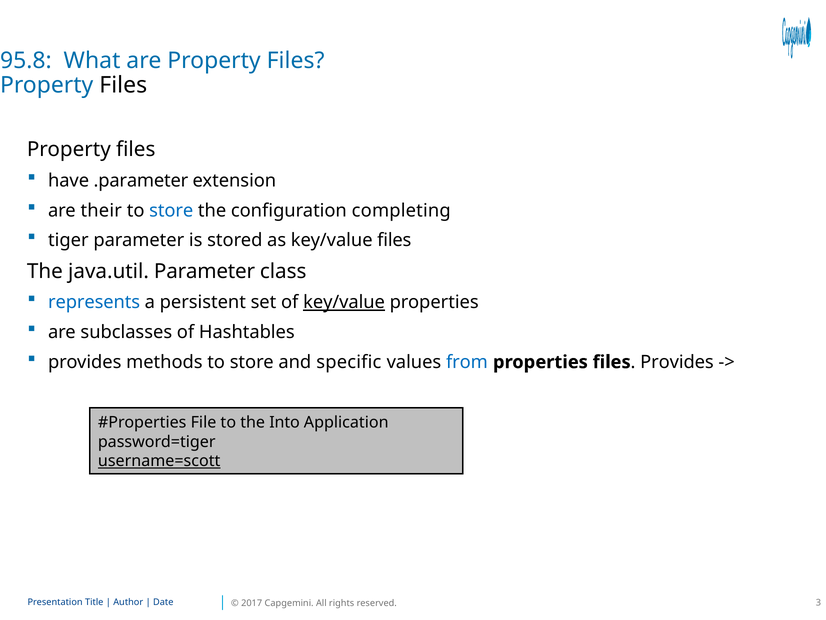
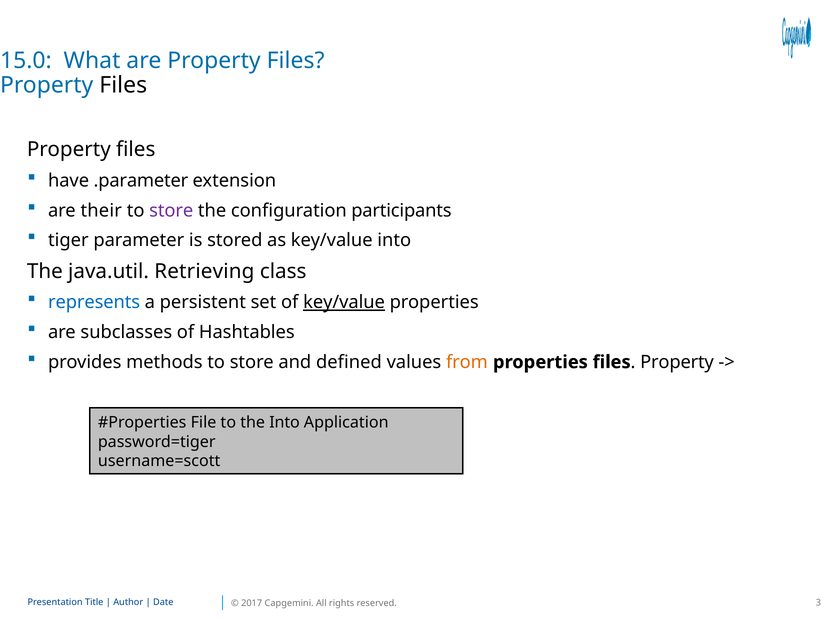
95.8: 95.8 -> 15.0 (26, 60)
store colour: blue -> purple (171, 210)
completing: completing -> participants (401, 210)
key/value files: files -> into (394, 240)
java.util Parameter: Parameter -> Retrieving (204, 271)
specific: specific -> defined (349, 362)
from colour: blue -> orange (467, 362)
properties files Provides: Provides -> Property (677, 362)
username=scott underline: present -> none (159, 461)
